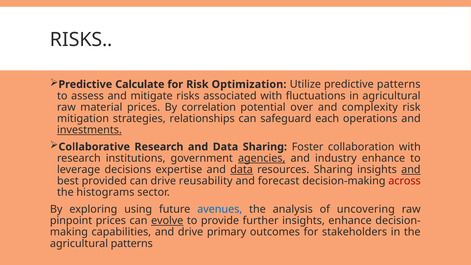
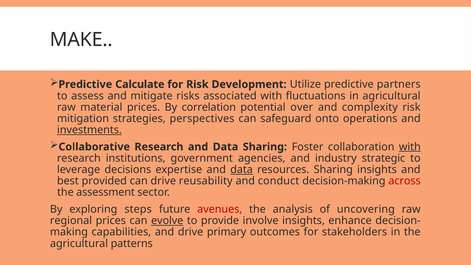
RISKS: RISKS -> MAKE (81, 40)
Optimization: Optimization -> Development (249, 84)
predictive patterns: patterns -> partners (399, 84)
relationships: relationships -> perspectives (202, 119)
each: each -> onto (327, 119)
with underline: none -> present (410, 147)
agencies underline: present -> none (262, 158)
industry enhance: enhance -> strategic (384, 158)
and underline: present -> none (411, 170)
forecast: forecast -> conduct (279, 181)
histograms: histograms -> assessment (106, 192)
using: using -> steps (138, 209)
avenues colour: blue -> red (220, 209)
pinpoint: pinpoint -> regional (71, 221)
further: further -> involve (261, 221)
